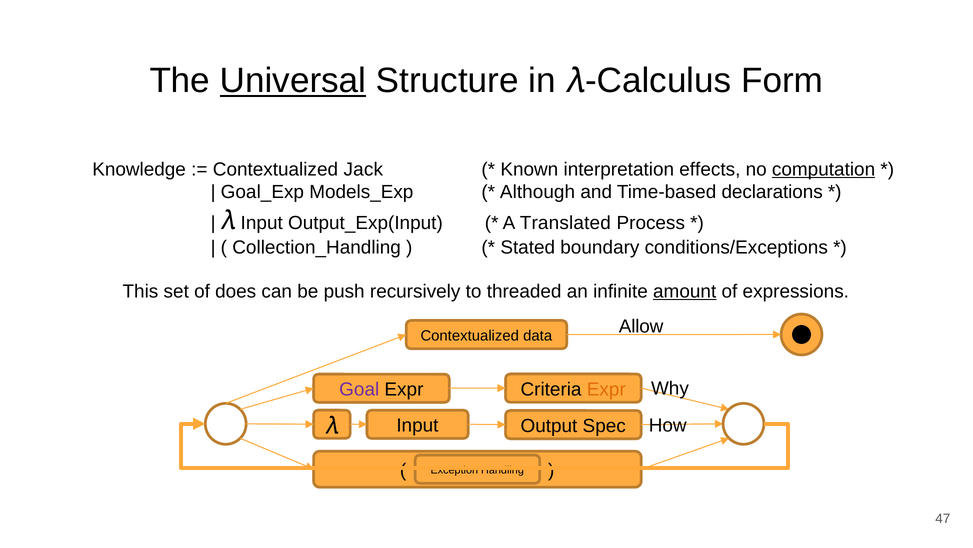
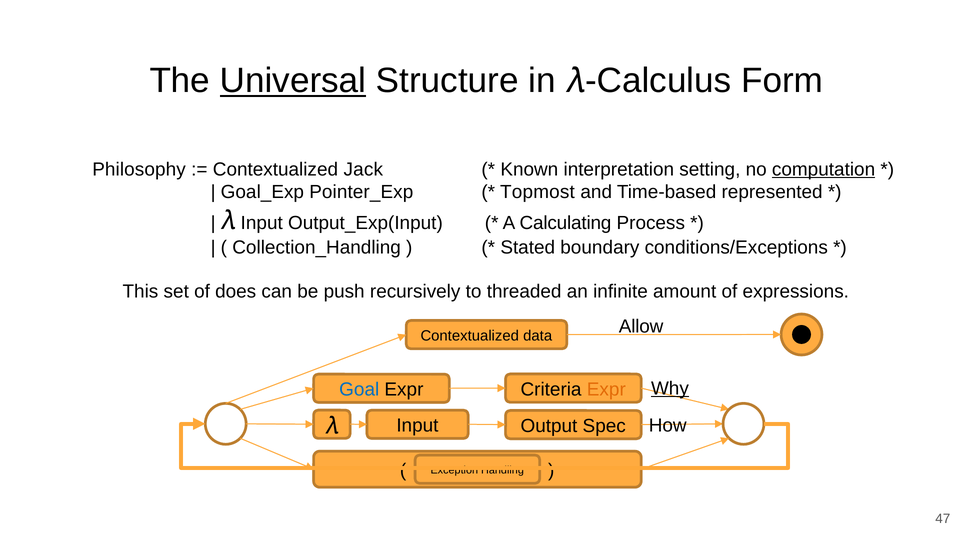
Knowledge: Knowledge -> Philosophy (139, 169)
effects: effects -> setting (710, 169)
Models_Exp: Models_Exp -> Pointer_Exp (361, 192)
Although: Although -> Topmost (537, 192)
declarations: declarations -> represented (772, 192)
Translated: Translated -> Calculating (565, 223)
amount underline: present -> none (685, 291)
Why underline: none -> present (670, 388)
Goal colour: purple -> blue (359, 389)
